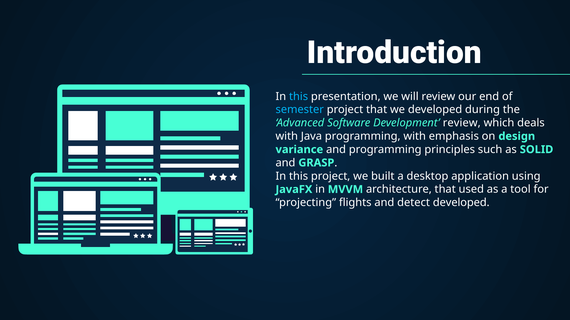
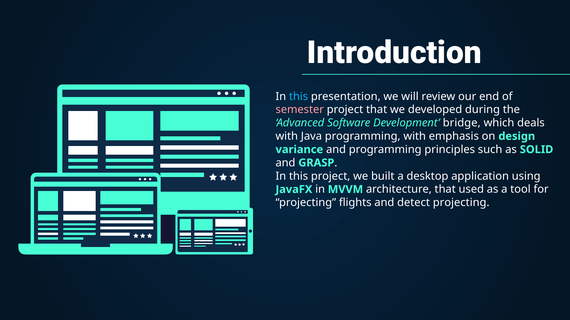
semester colour: light blue -> pink (300, 110)
Development review: review -> bridge (462, 123)
detect developed: developed -> projecting (461, 203)
